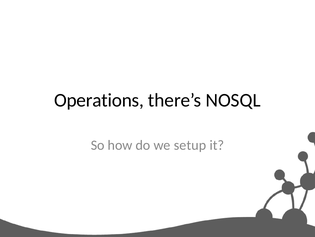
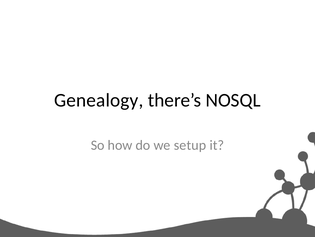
Operations: Operations -> Genealogy (99, 100)
